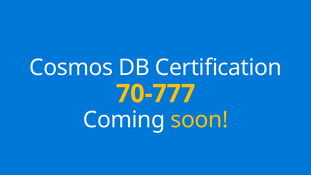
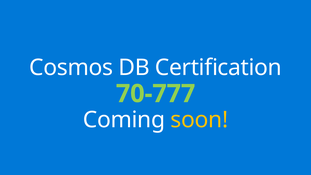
70-777 colour: yellow -> light green (156, 94)
